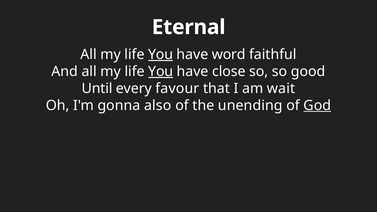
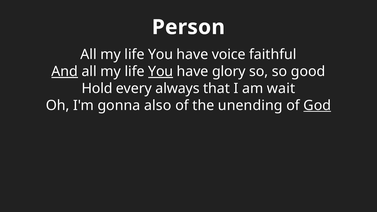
Eternal: Eternal -> Person (188, 27)
You underline: present -> none (161, 54)
word: word -> voice (229, 54)
And underline: none -> present (65, 71)
close: close -> glory (229, 71)
Until: Until -> Hold (97, 88)
favour: favour -> always (178, 88)
